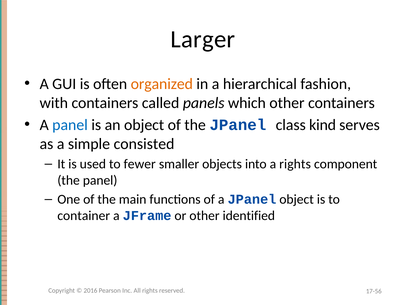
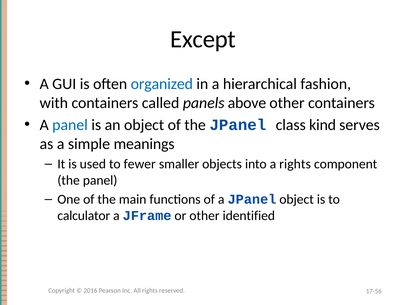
Larger: Larger -> Except (203, 39)
organized colour: orange -> blue (162, 84)
which: which -> above (247, 103)
consisted: consisted -> meanings (144, 144)
container: container -> calculator (84, 215)
